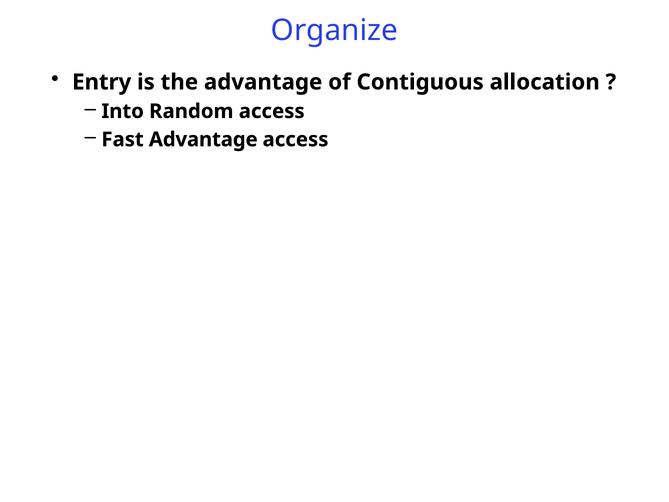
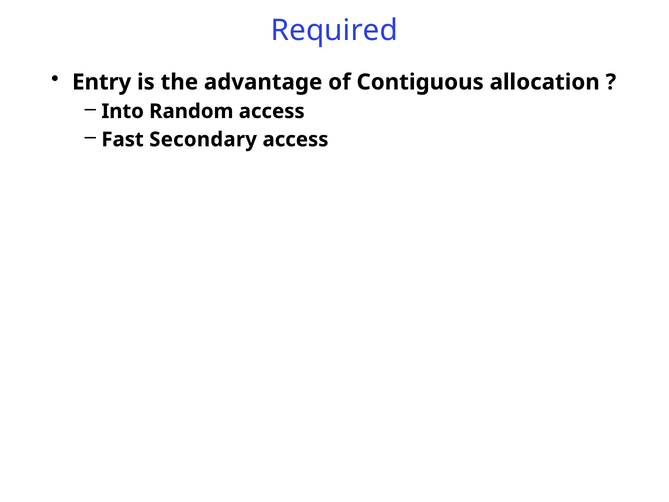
Organize: Organize -> Required (334, 30)
Fast Advantage: Advantage -> Secondary (203, 139)
